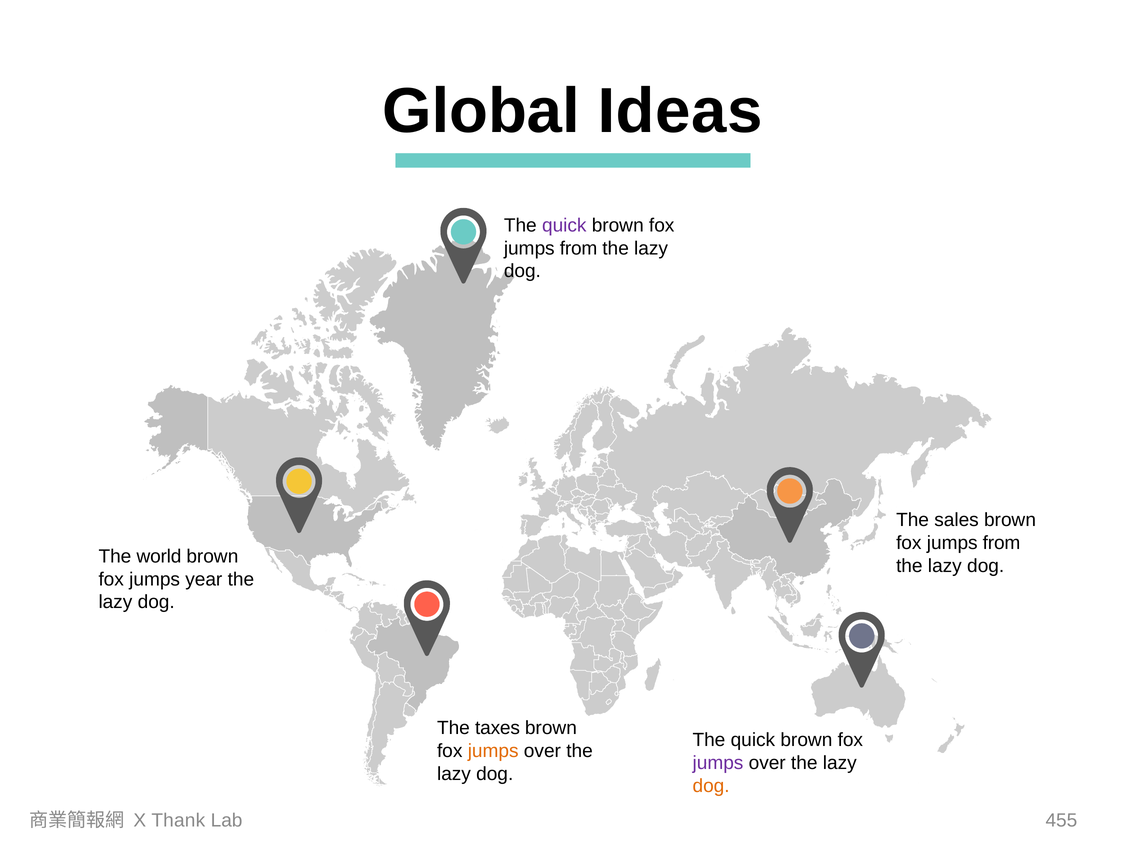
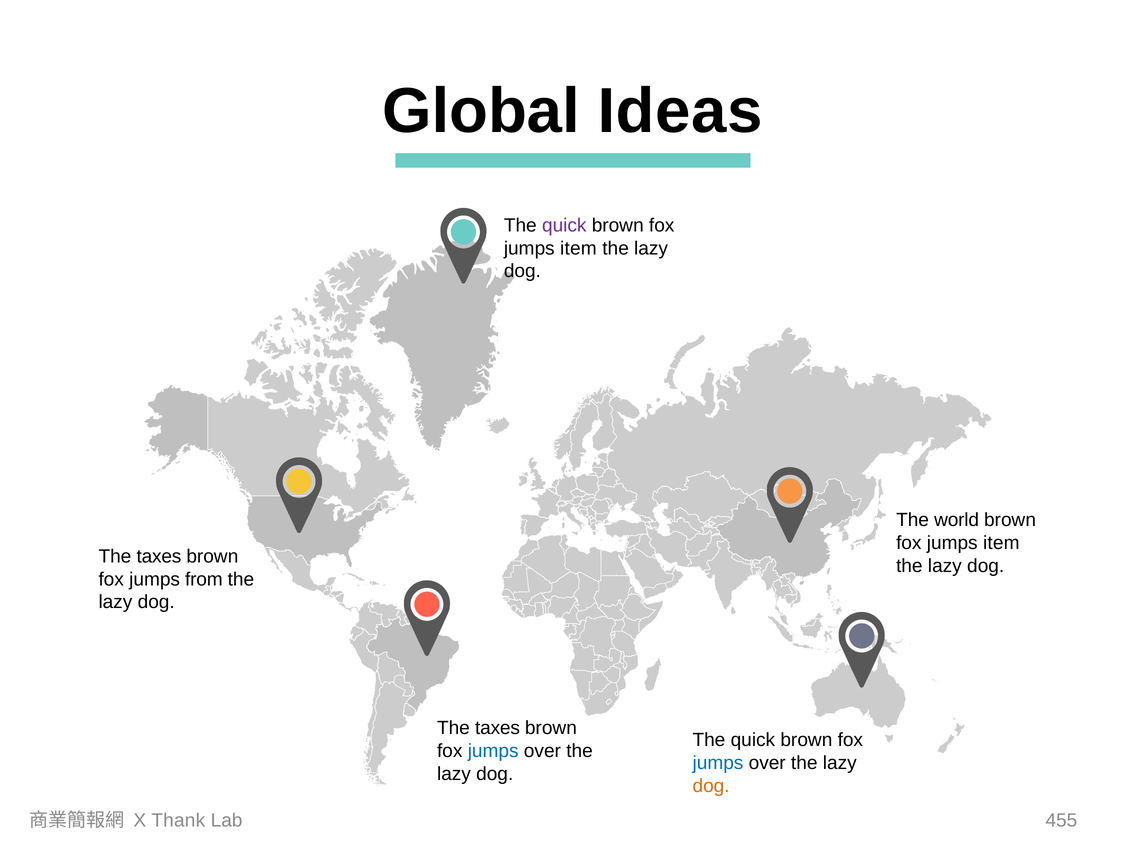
from: from -> item (578, 248)
sales: sales -> world (957, 520)
from: from -> item (1001, 543)
world: world -> taxes (159, 557)
year: year -> from (204, 580)
jumps colour: orange -> blue (493, 751)
jumps colour: purple -> blue (718, 764)
